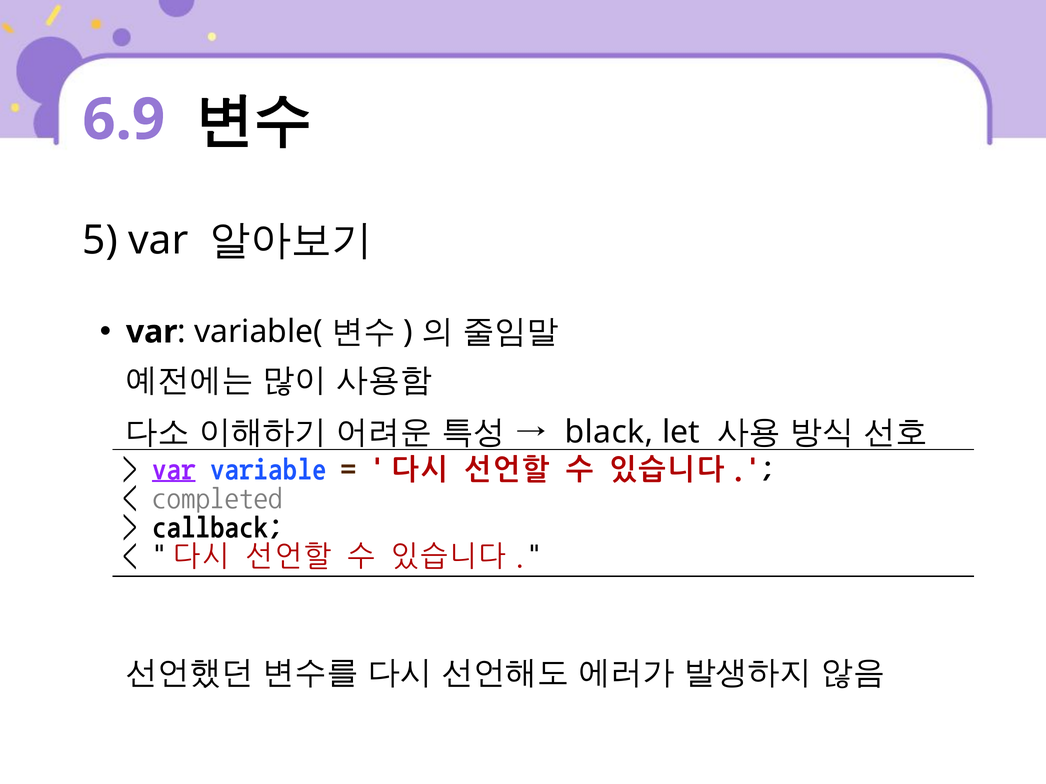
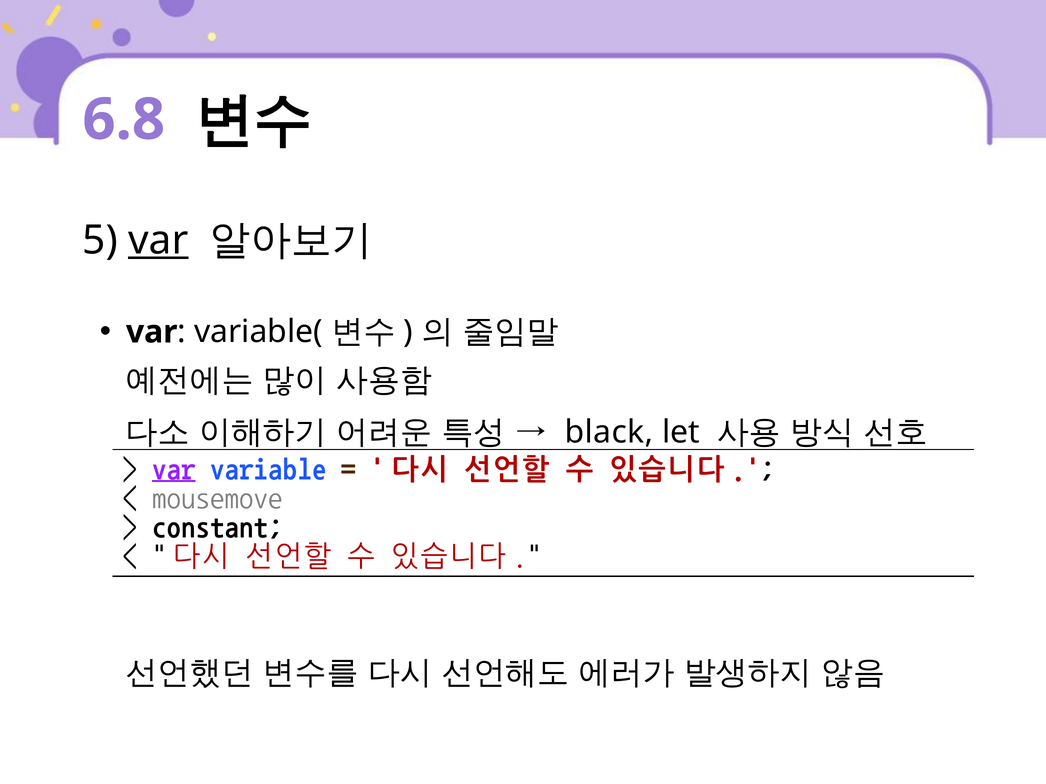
6.9: 6.9 -> 6.8 (124, 120)
var underline: none -> present (158, 241)
completed: completed -> mousemove (218, 498)
callback: callback -> constant (218, 527)
